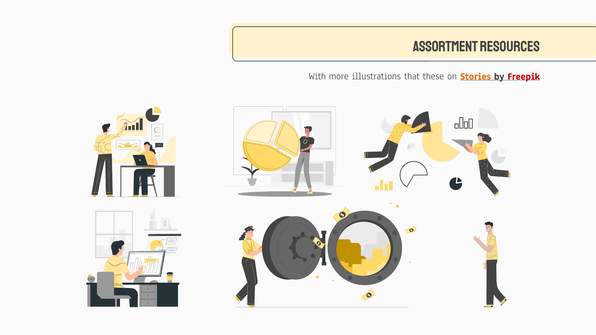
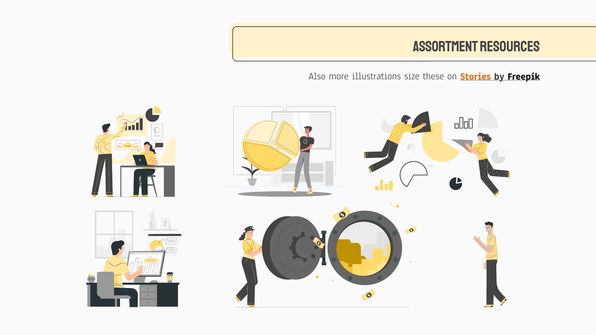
With: With -> Also (317, 76)
that: that -> size (412, 76)
Freepik colour: red -> black (524, 76)
